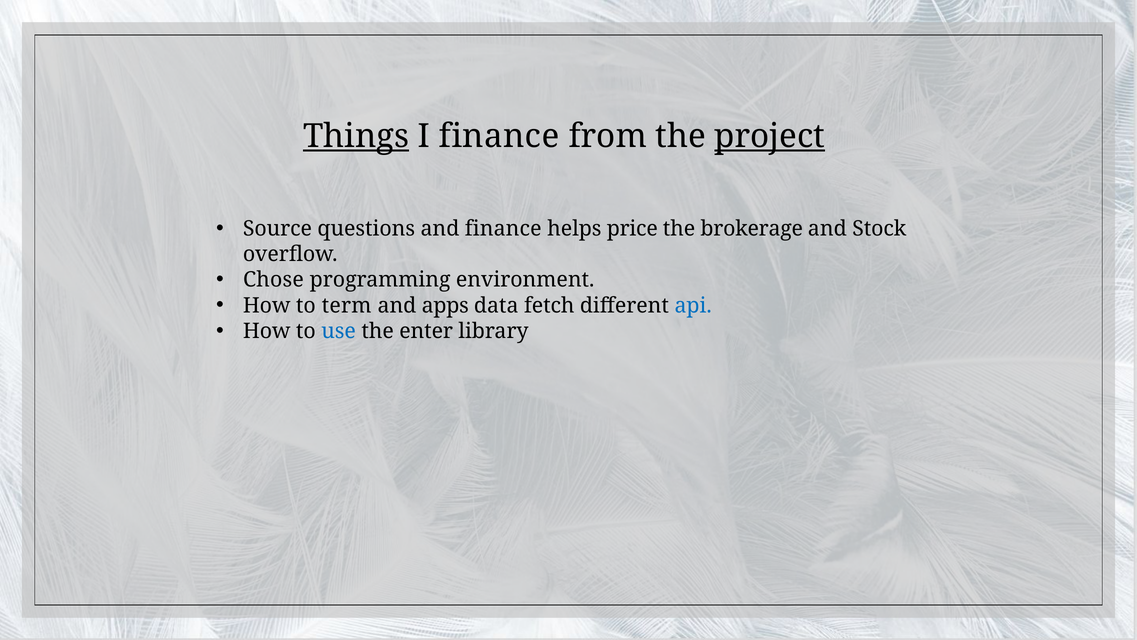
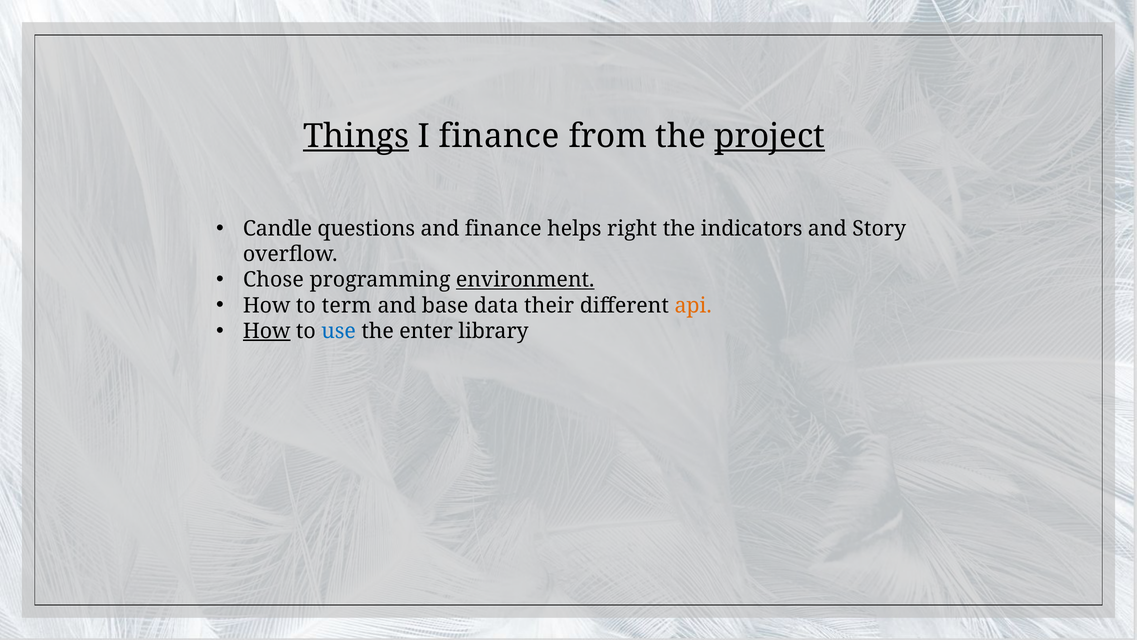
Source: Source -> Candle (277, 229)
price: price -> right (632, 229)
brokerage: brokerage -> indicators (752, 229)
Stock: Stock -> Story (879, 229)
environment underline: none -> present (525, 280)
apps: apps -> base (445, 305)
fetch: fetch -> their (549, 305)
api colour: blue -> orange (693, 305)
How underline: none -> present (267, 331)
